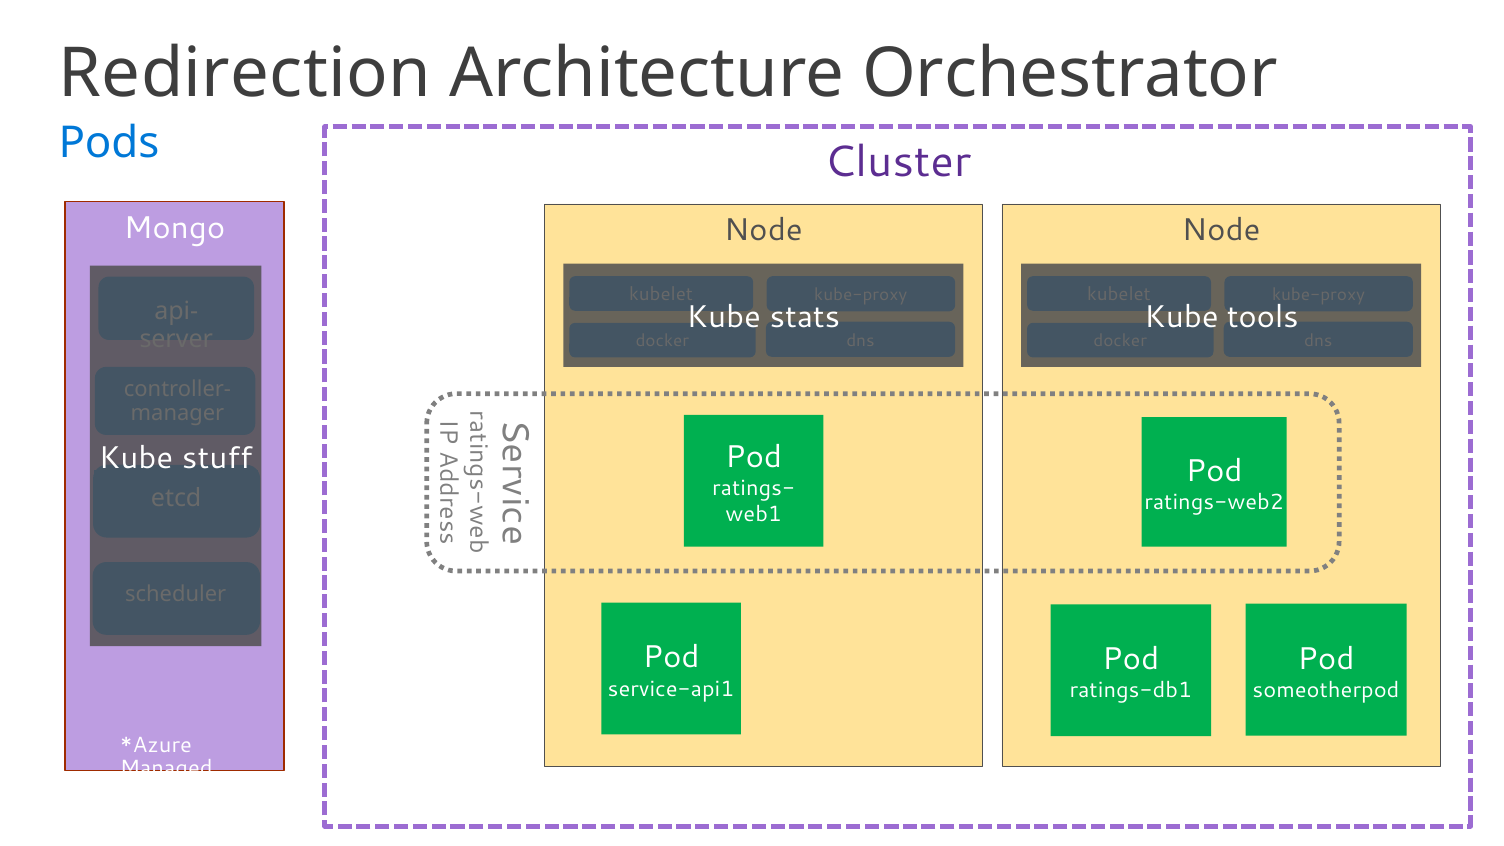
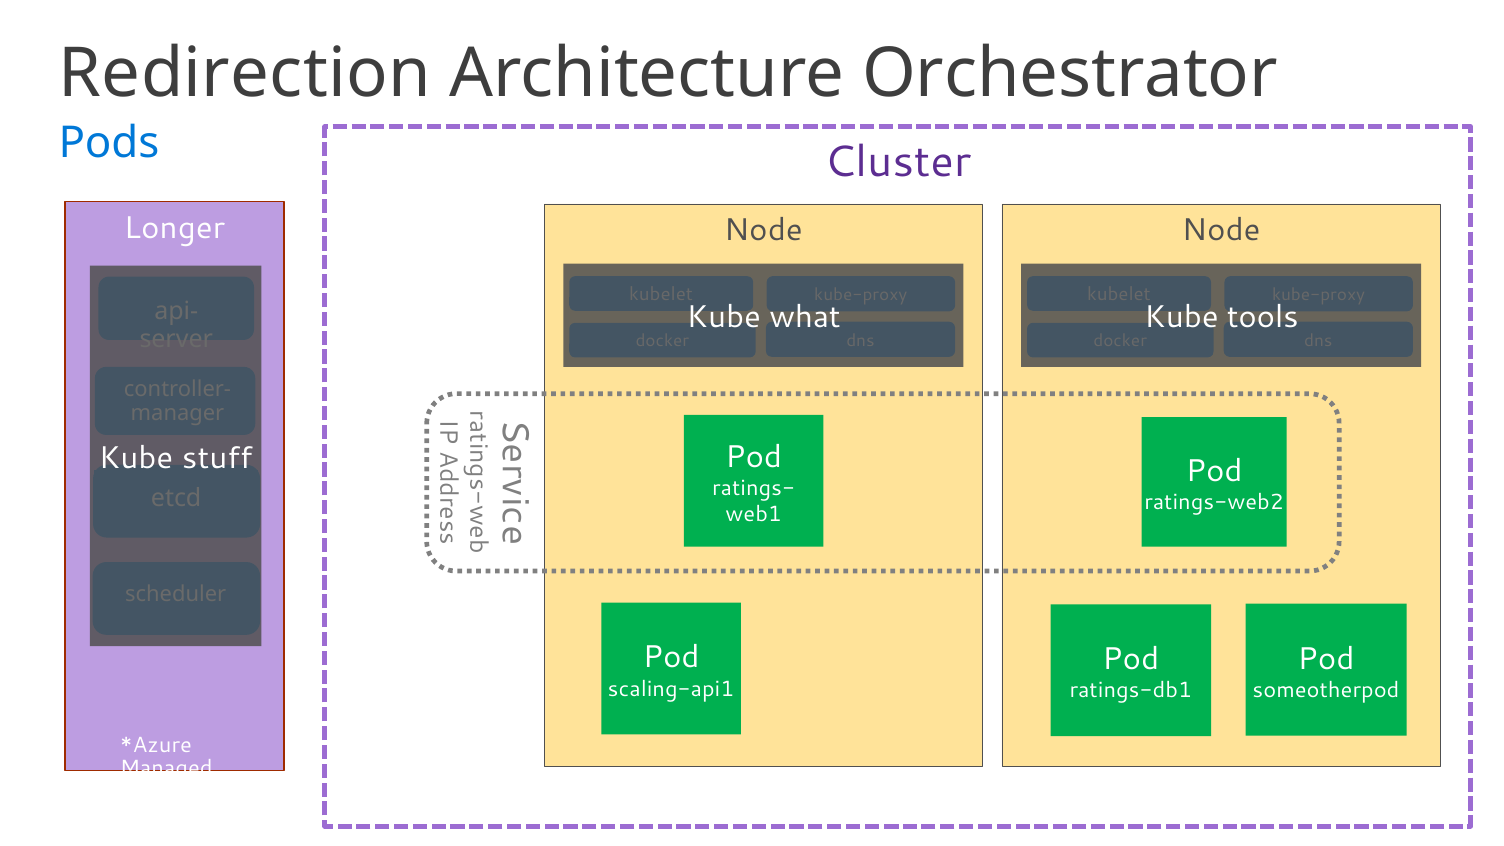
Mongo: Mongo -> Longer (174, 228)
stats: stats -> what (805, 317)
service-api1: service-api1 -> scaling-api1 (671, 689)
